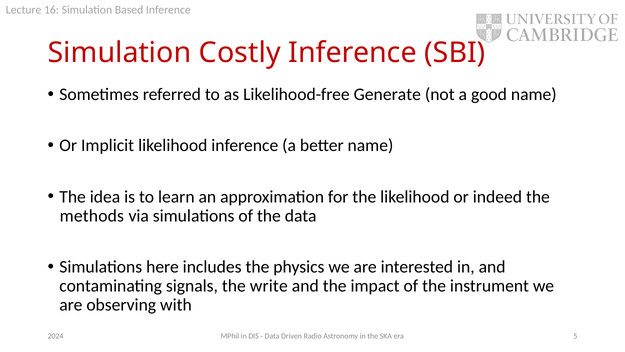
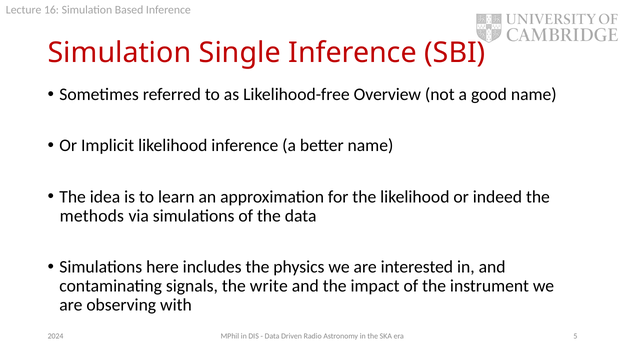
Costly: Costly -> Single (240, 53)
Generate: Generate -> Overview (387, 94)
